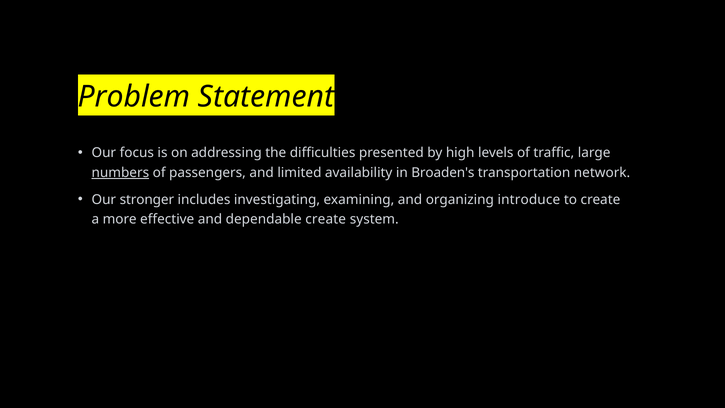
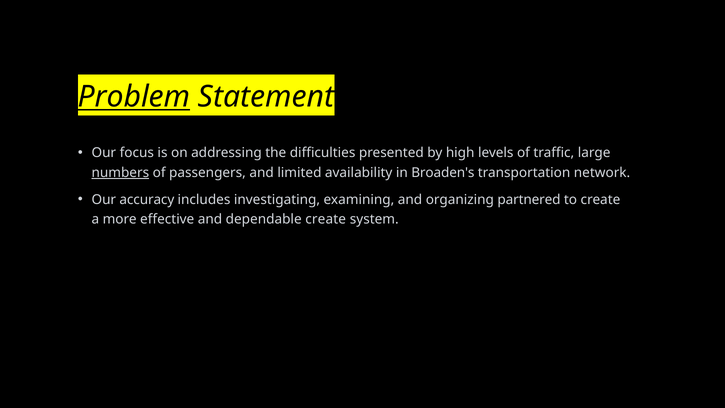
Problem underline: none -> present (134, 97)
stronger: stronger -> accuracy (147, 200)
introduce: introduce -> partnered (529, 200)
